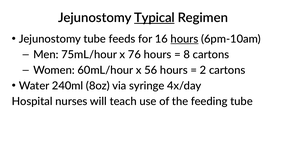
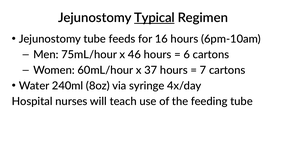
hours underline: present -> none (184, 39)
76: 76 -> 46 (134, 55)
8: 8 -> 6 (187, 55)
56: 56 -> 37 (151, 70)
2: 2 -> 7 (203, 70)
